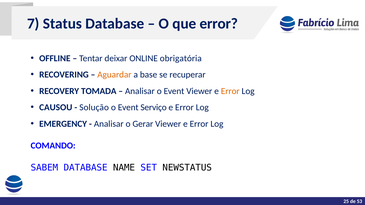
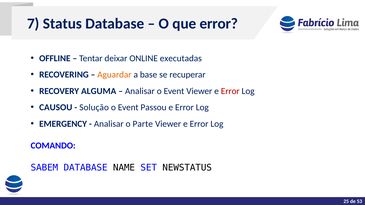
obrigatória: obrigatória -> executadas (181, 58)
TOMADA: TOMADA -> ALGUMA (99, 91)
Error colour: orange -> red (230, 91)
Serviço: Serviço -> Passou (154, 108)
Gerar: Gerar -> Parte (143, 124)
